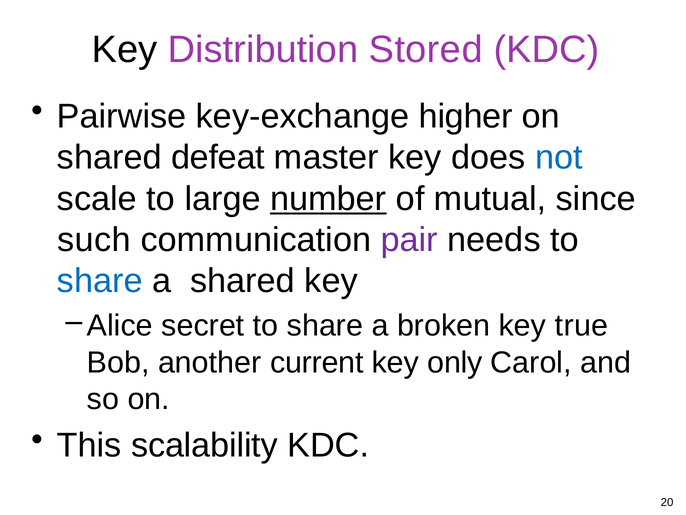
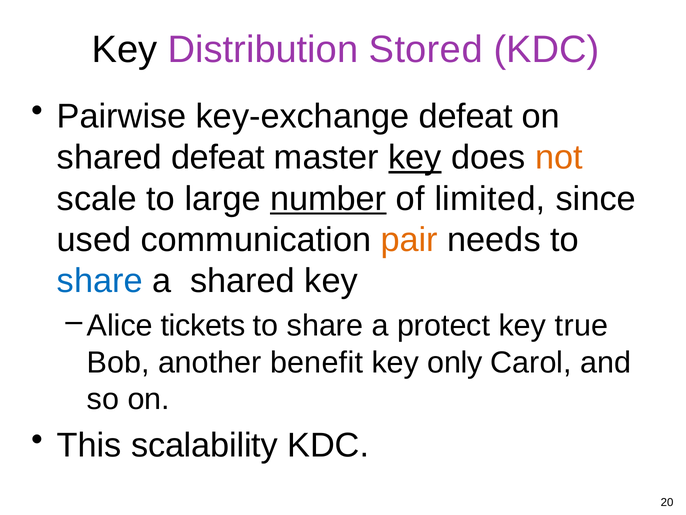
key-exchange higher: higher -> defeat (466, 116)
key underline: none -> present (415, 157)
not colour: blue -> orange (559, 157)
mutual: mutual -> limited (490, 199)
such: such -> used (94, 240)
pair colour: purple -> orange (409, 240)
secret: secret -> tickets (203, 326)
broken: broken -> protect (444, 326)
current: current -> benefit (317, 362)
